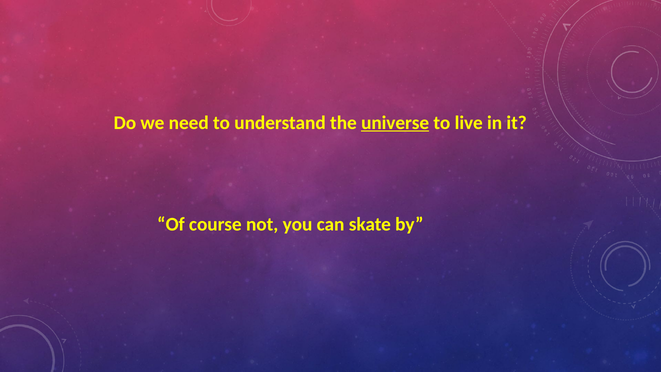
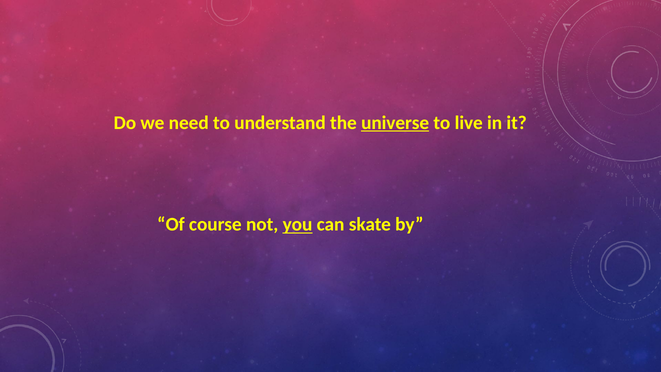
you underline: none -> present (298, 224)
